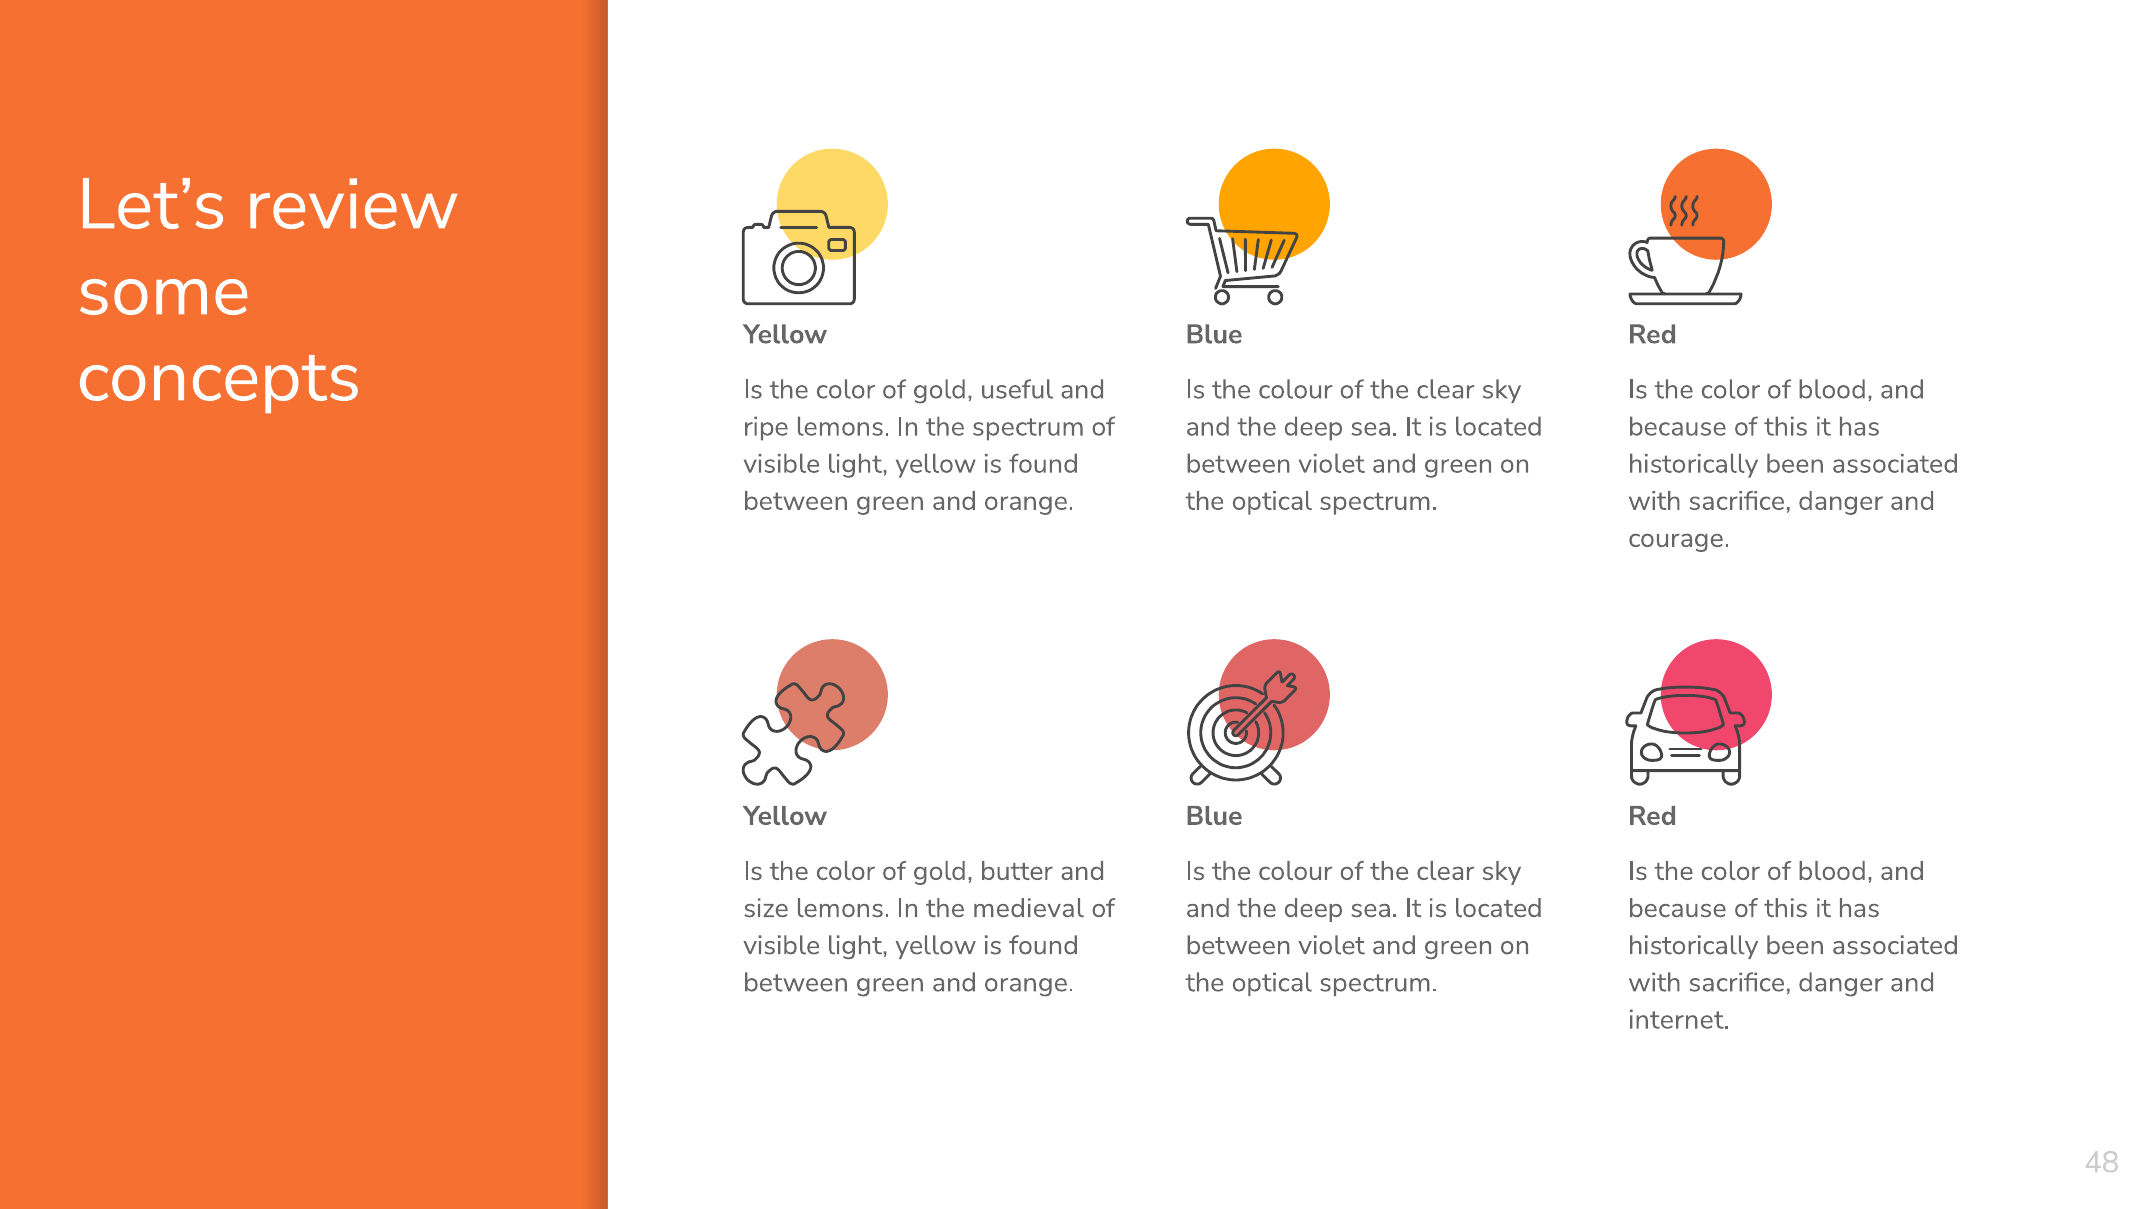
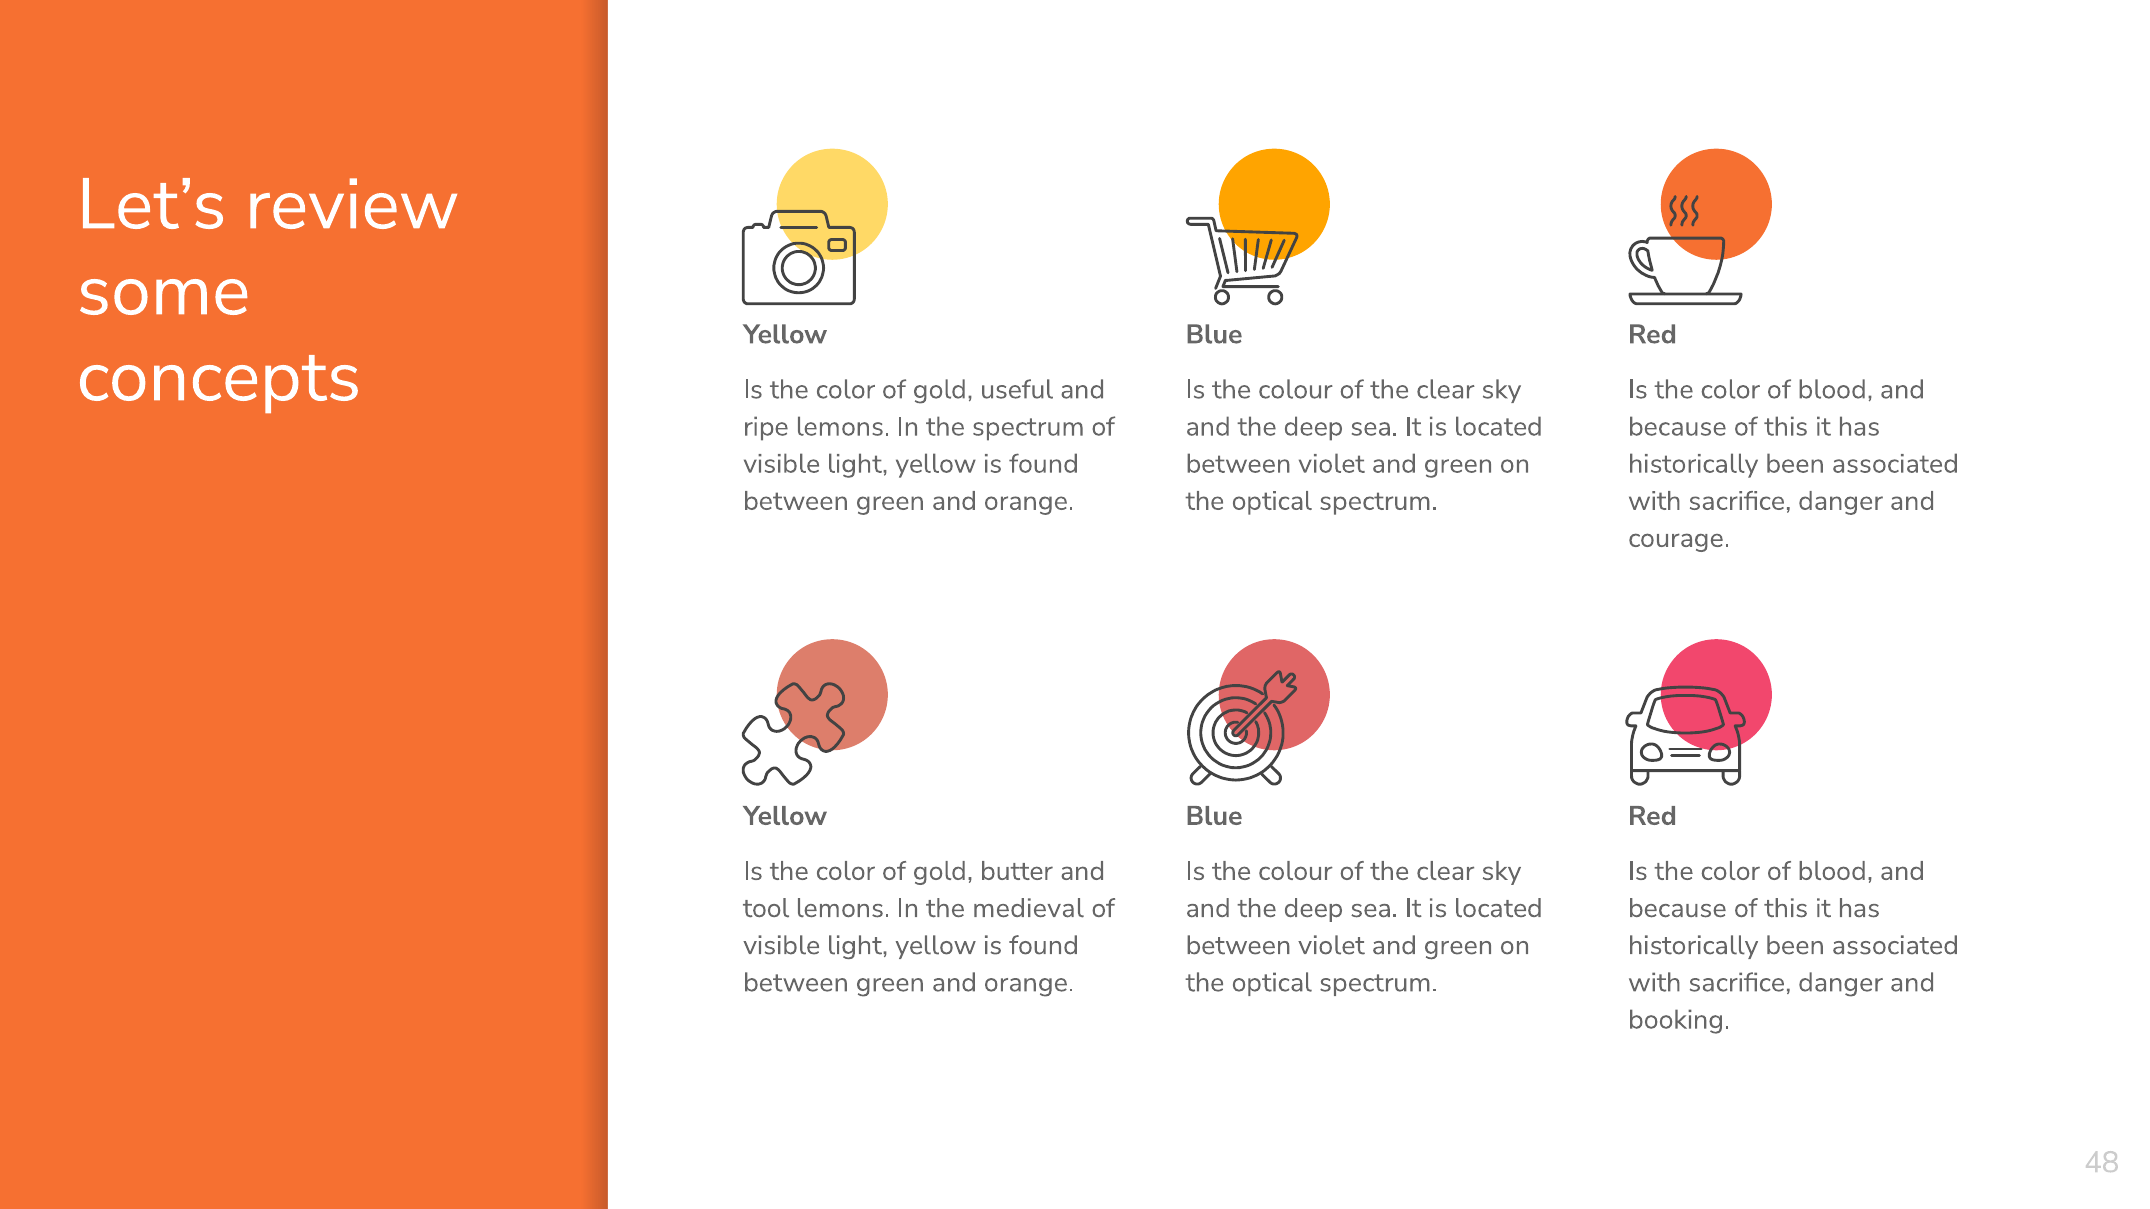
size: size -> tool (766, 909)
internet: internet -> booking (1679, 1020)
